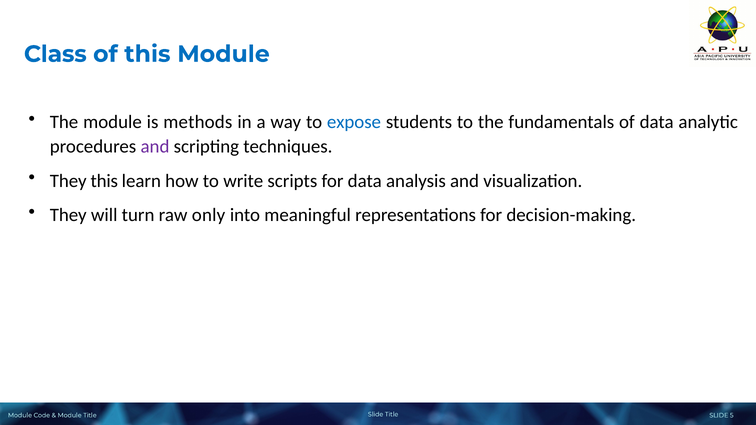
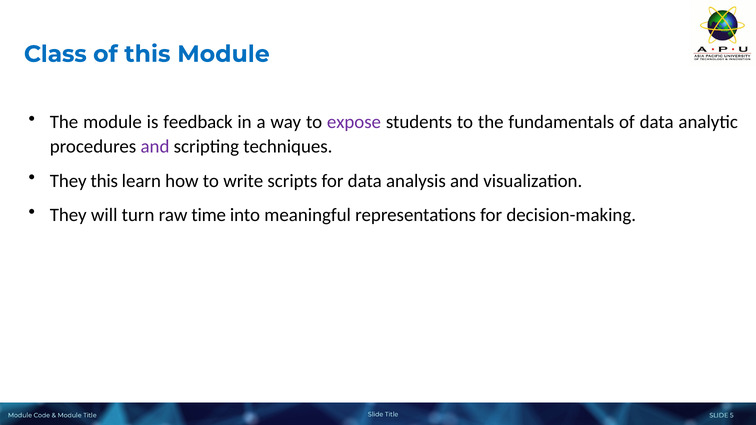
methods: methods -> feedback (198, 122)
expose colour: blue -> purple (354, 122)
only: only -> time (209, 215)
